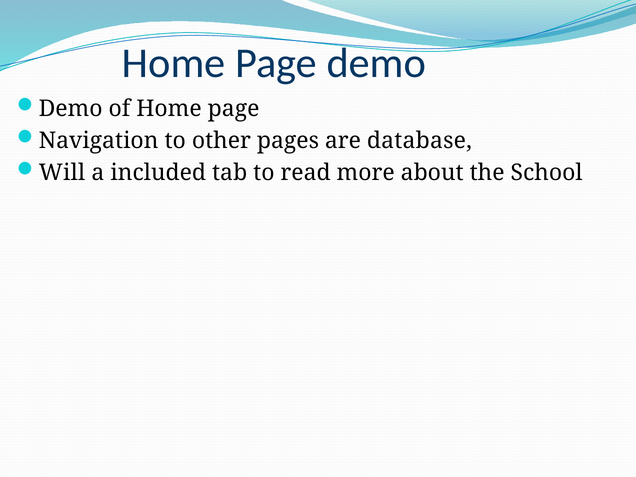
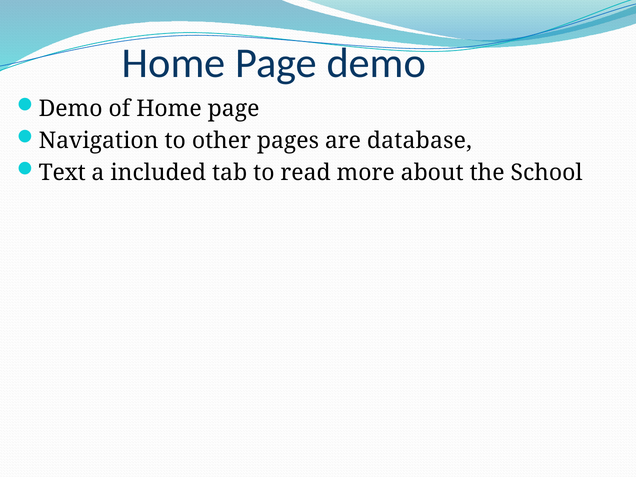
Will: Will -> Text (62, 173)
